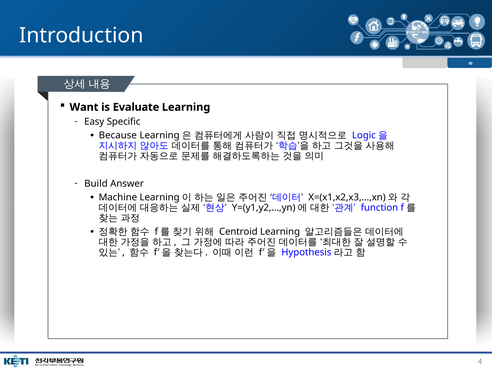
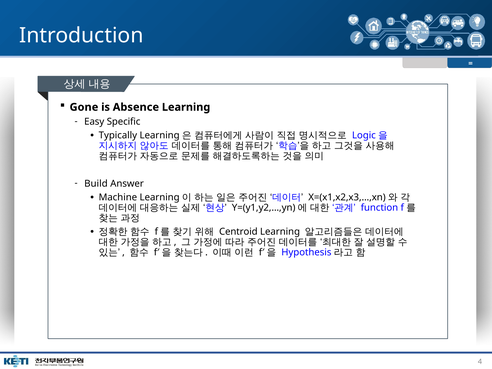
Want: Want -> Gone (84, 107)
Evaluate: Evaluate -> Absence (136, 107)
Because: Because -> Typically (118, 135)
